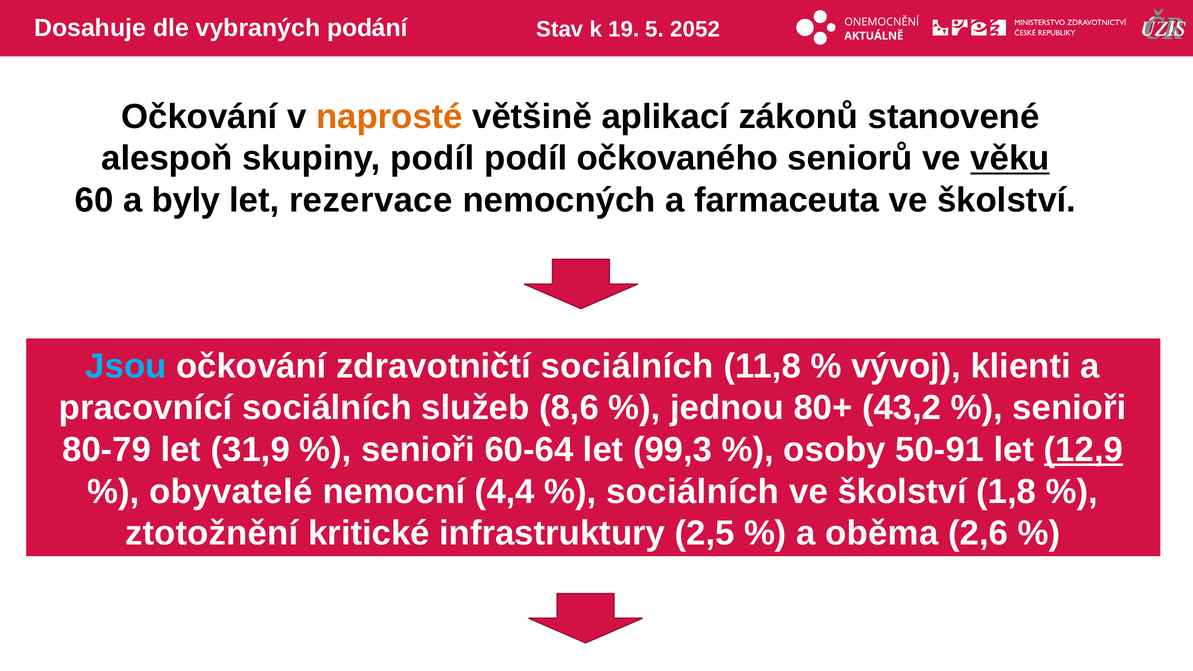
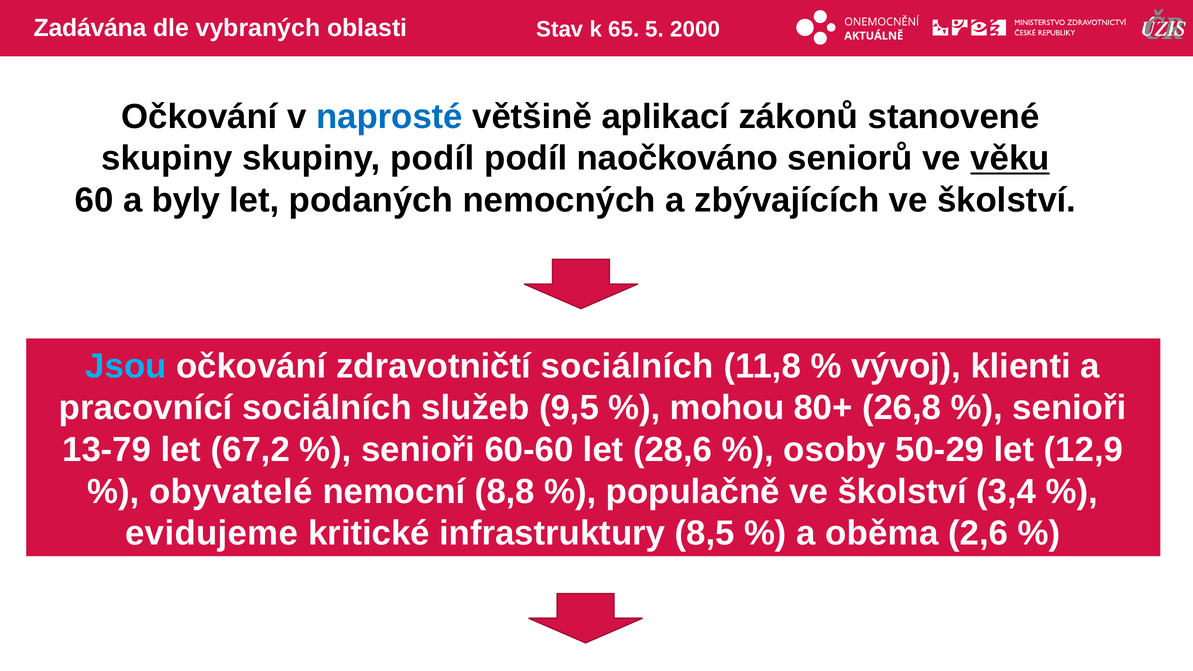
Dosahuje: Dosahuje -> Zadávána (90, 28)
podání: podání -> oblasti (367, 28)
19: 19 -> 65 (624, 29)
2052: 2052 -> 2000 (695, 29)
naprosté colour: orange -> blue (389, 117)
alespoň: alespoň -> skupiny (167, 158)
očkovaného: očkovaného -> naočkováno (677, 158)
rezervace: rezervace -> podaných (371, 200)
farmaceuta: farmaceuta -> zbývajících (787, 200)
8,6: 8,6 -> 9,5 (569, 408)
jednou: jednou -> mohou (727, 408)
43,2: 43,2 -> 26,8 (902, 408)
80-79: 80-79 -> 13-79 (107, 450)
31,9: 31,9 -> 67,2 (250, 450)
60-64: 60-64 -> 60-60 (529, 450)
99,3: 99,3 -> 28,6 (673, 450)
50-91: 50-91 -> 50-29 (940, 450)
12,9 underline: present -> none (1083, 450)
4,4: 4,4 -> 8,8 (505, 492)
sociálních: sociálních -> populačně (693, 492)
1,8: 1,8 -> 3,4 (1006, 492)
ztotožnění: ztotožnění -> evidujeme (212, 533)
2,5: 2,5 -> 8,5 (705, 533)
